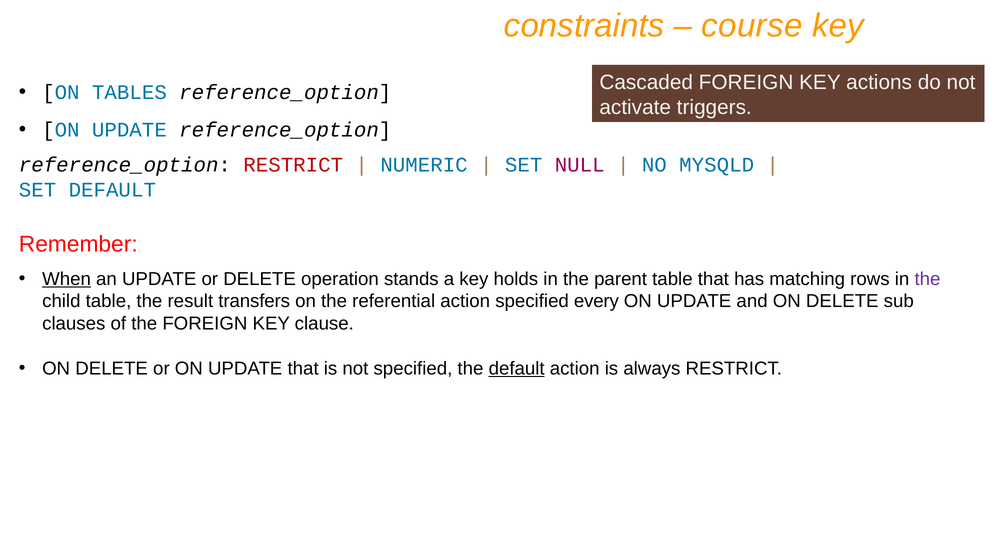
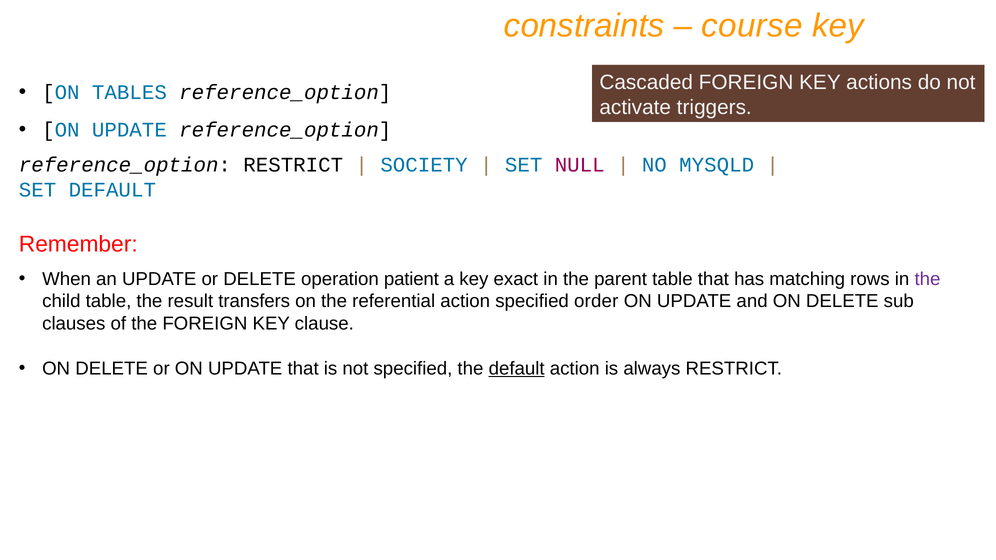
RESTRICT colour: red -> black (293, 165)
NUMERIC: NUMERIC -> SOCIETY (424, 165)
When underline: present -> none (67, 279)
stands: stands -> patient (411, 279)
holds: holds -> exact (516, 279)
every: every -> order (596, 301)
